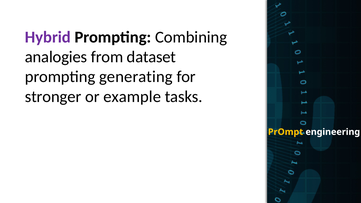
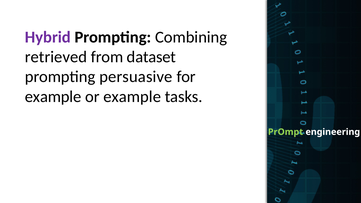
analogies: analogies -> retrieved (56, 57)
generating: generating -> persuasive (136, 77)
stronger: stronger -> example (53, 97)
PrOmpt colour: yellow -> light green (286, 132)
